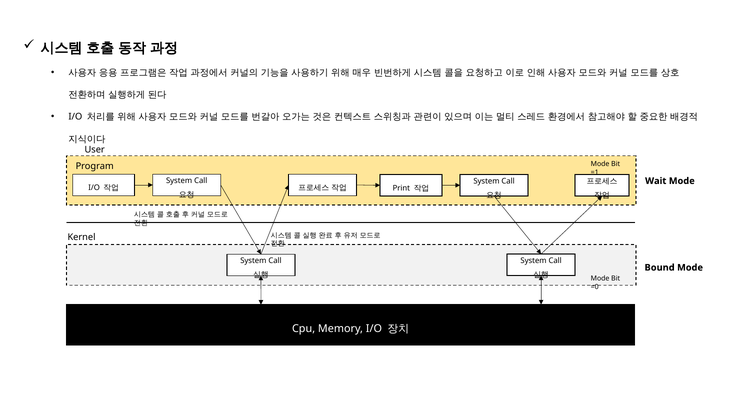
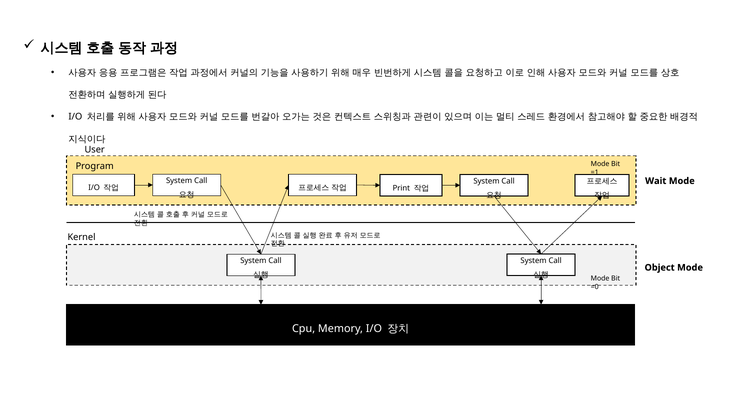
Bound: Bound -> Object (660, 267)
